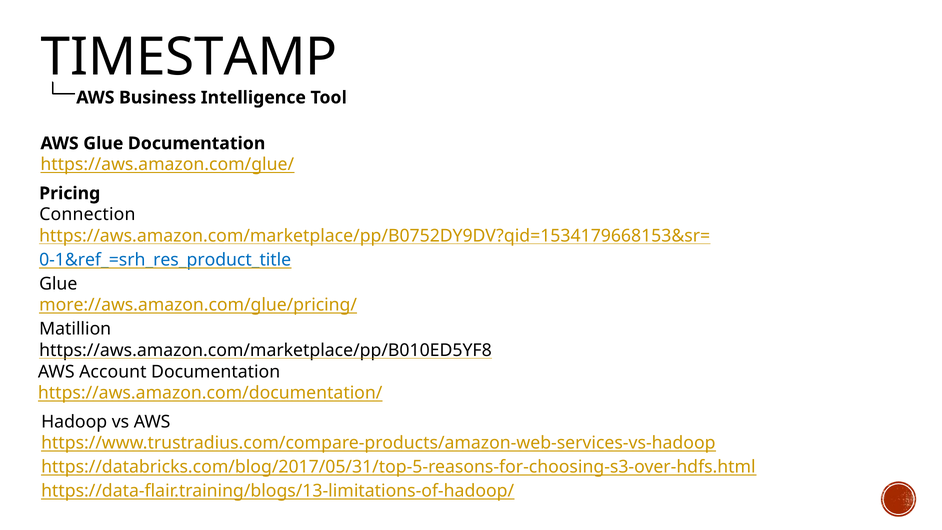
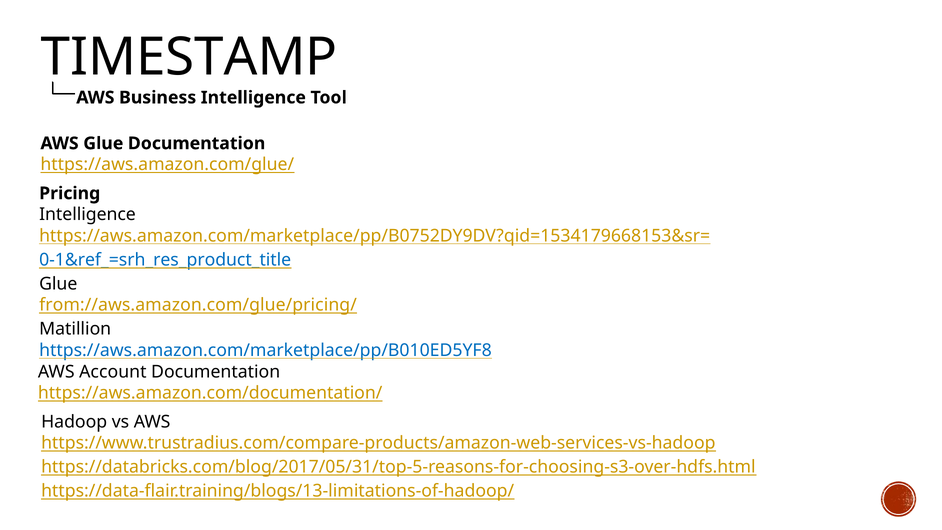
Connection: Connection -> Intelligence (87, 215)
more://aws.amazon.com/glue/pricing/: more://aws.amazon.com/glue/pricing/ -> from://aws.amazon.com/glue/pricing/ (198, 305)
https://aws.amazon.com/marketplace/pp/B010ED5YF8 colour: black -> blue (265, 350)
